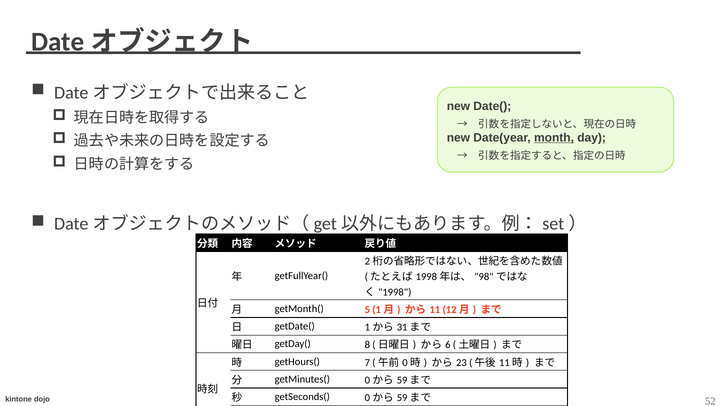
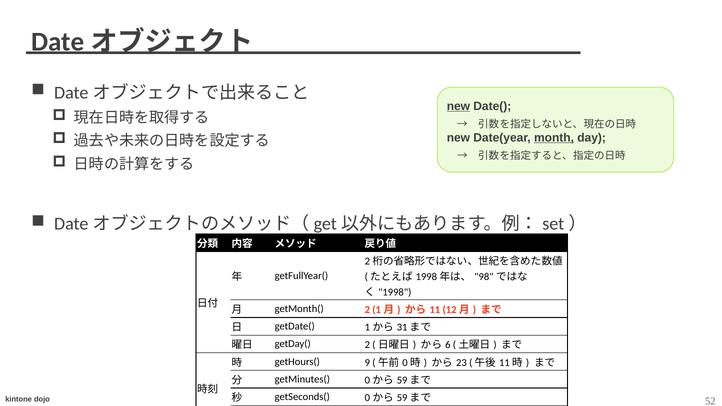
new underline: none -> present (458, 106)
getMonth( 5: 5 -> 2 (367, 310)
getDay( 8: 8 -> 2 (367, 345)
7: 7 -> 9 (367, 363)
